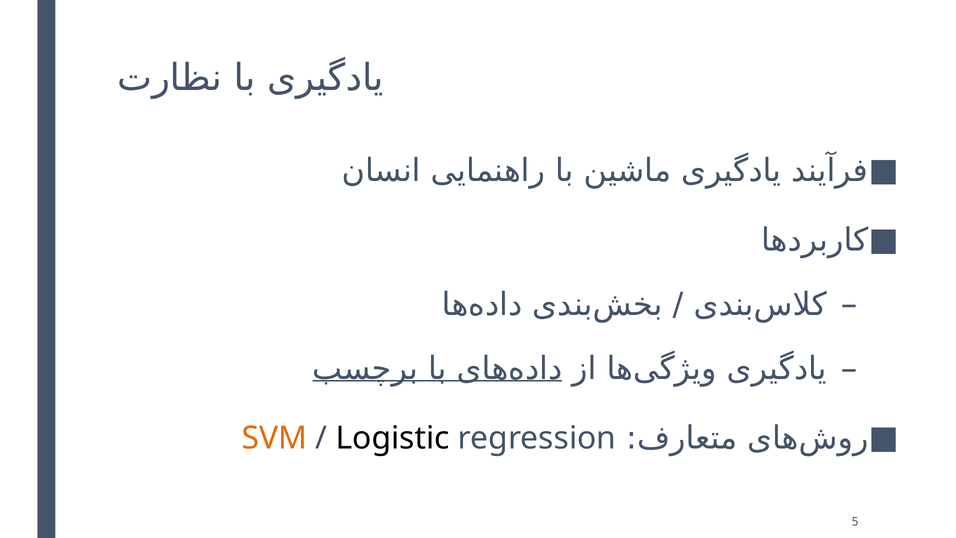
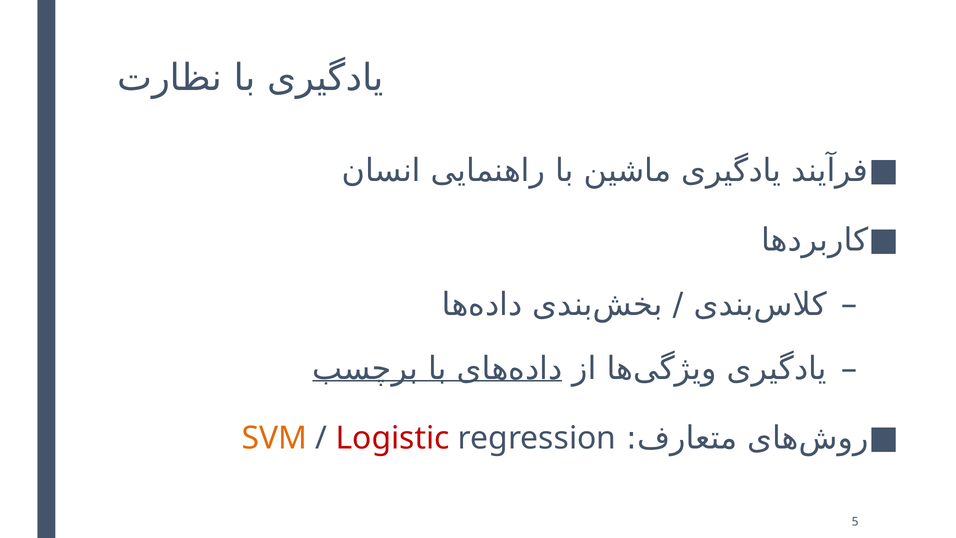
Logistic colour: black -> red (393, 438)
